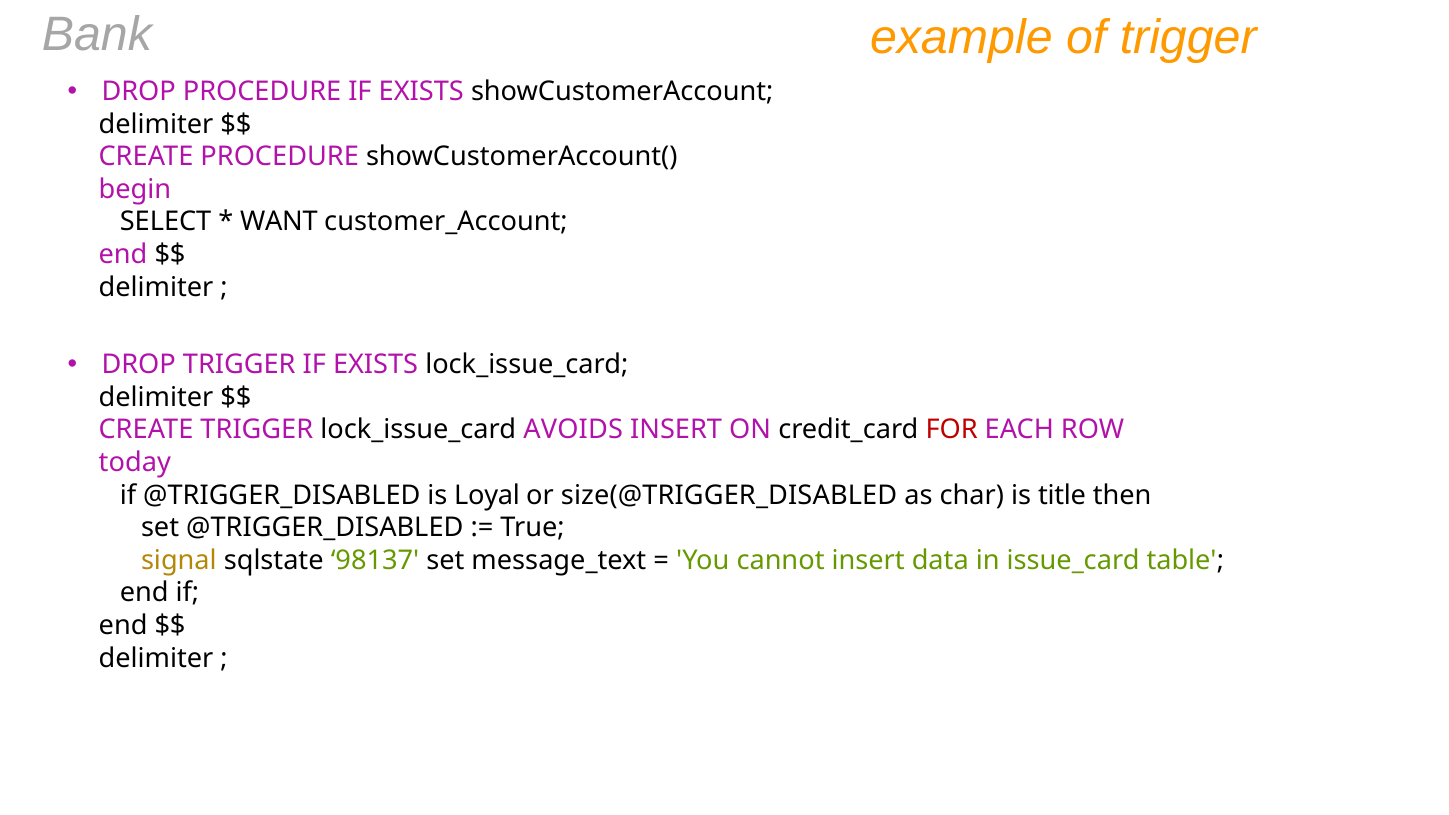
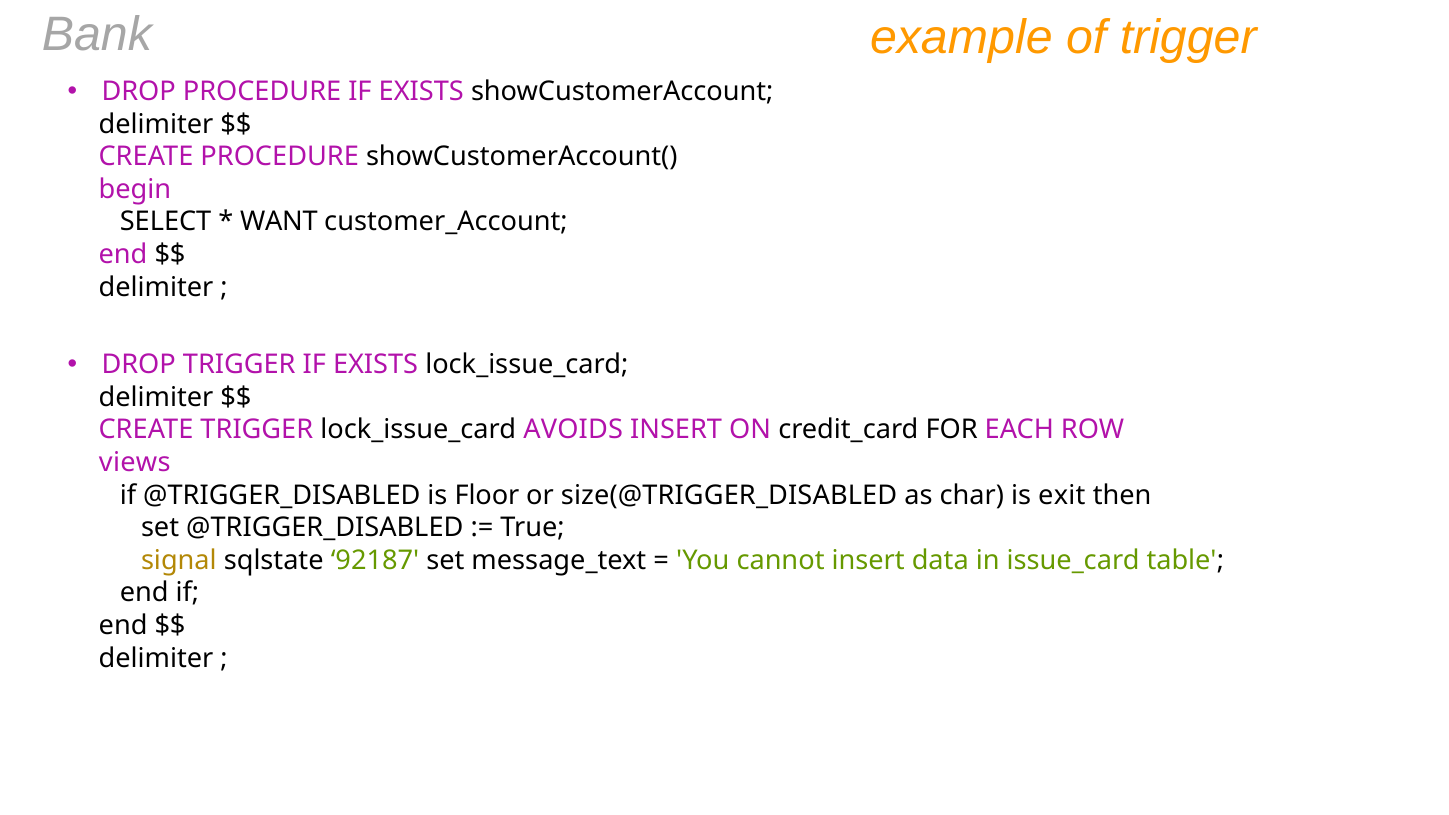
FOR colour: red -> black (952, 430)
today: today -> views (135, 463)
Loyal: Loyal -> Floor (487, 495)
title: title -> exit (1062, 495)
98137: 98137 -> 92187 (375, 560)
